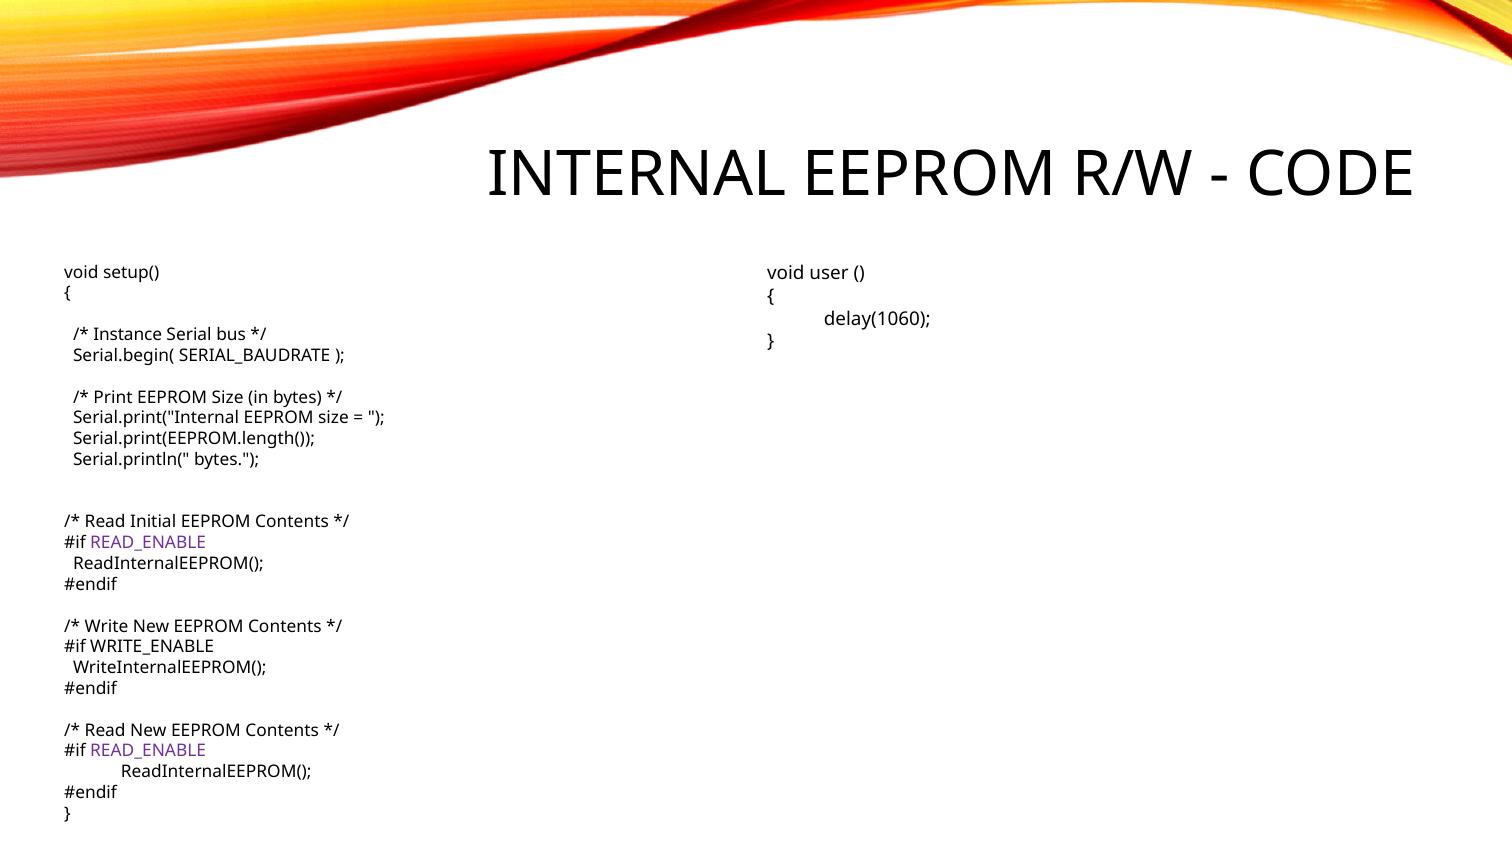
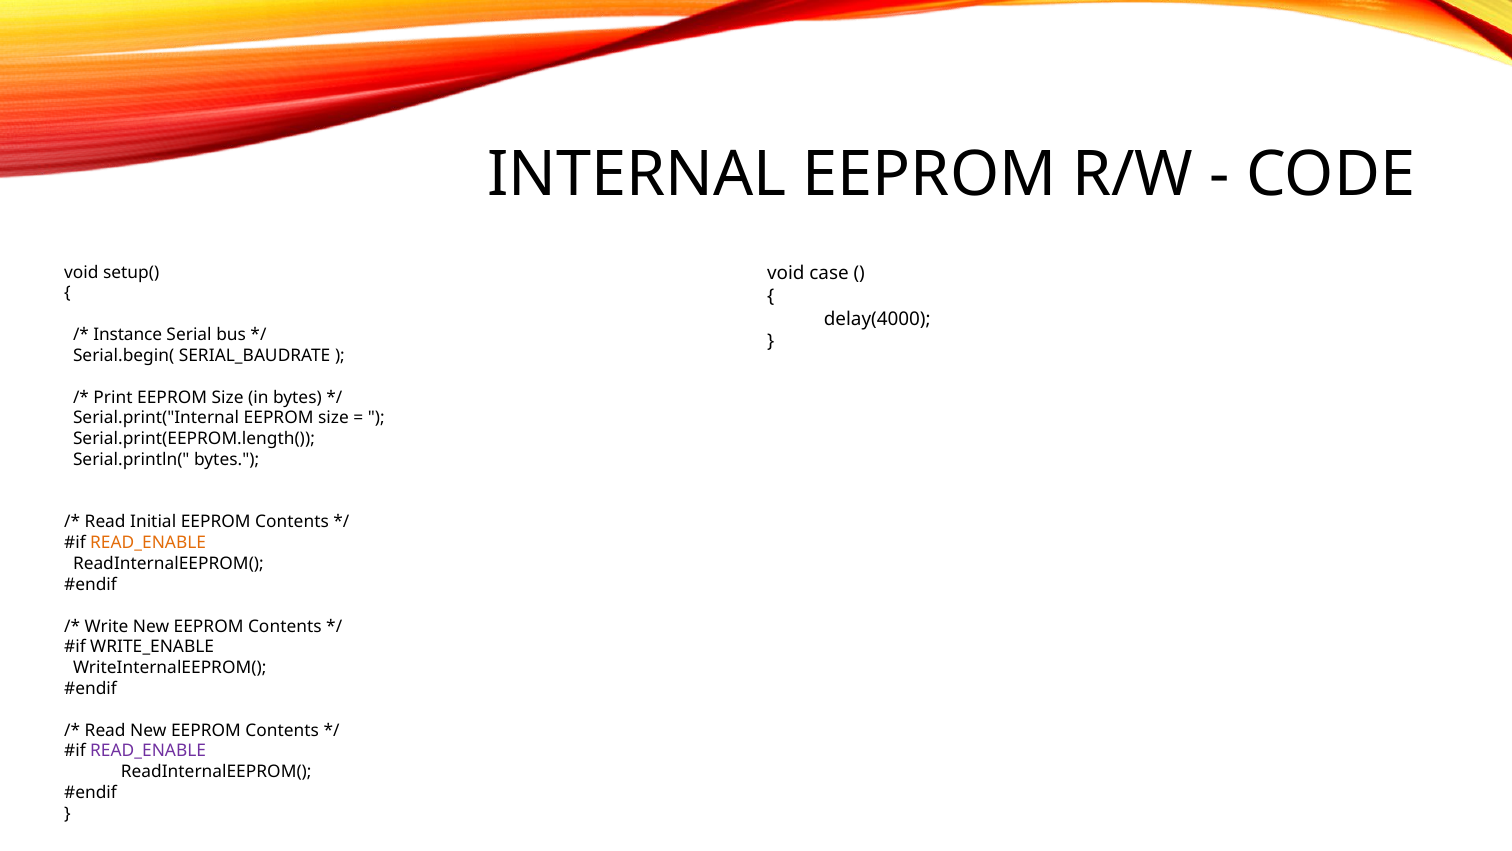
user: user -> case (829, 273)
delay(1060: delay(1060 -> delay(4000 (877, 319)
READ_ENABLE colour: purple -> orange (148, 543)
